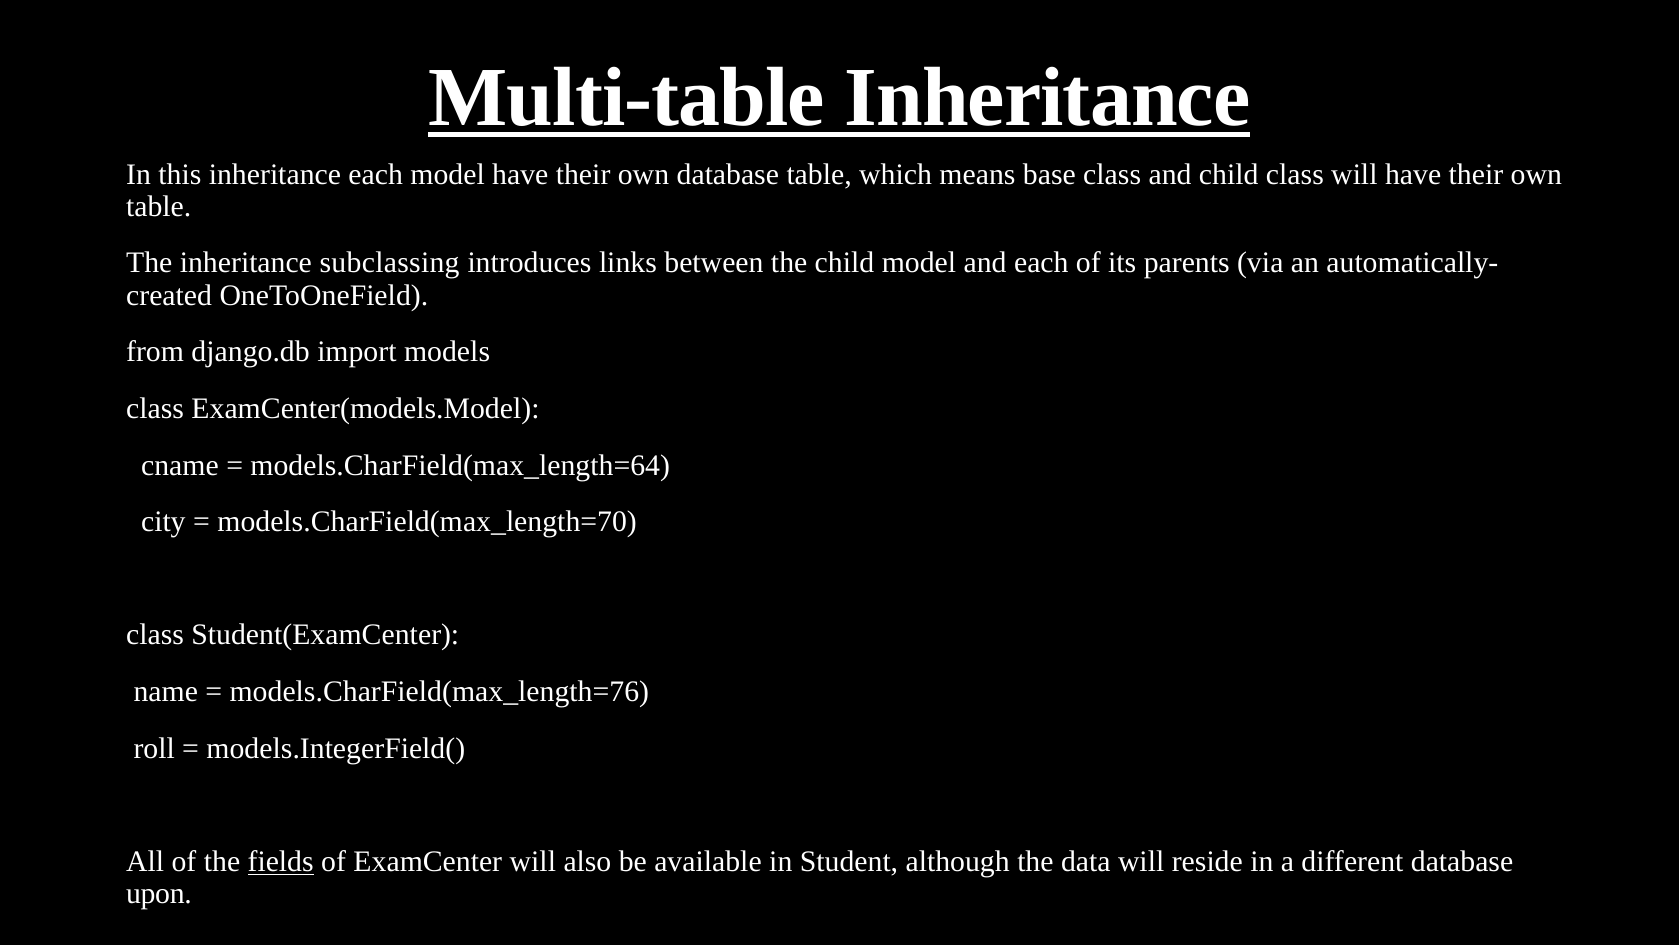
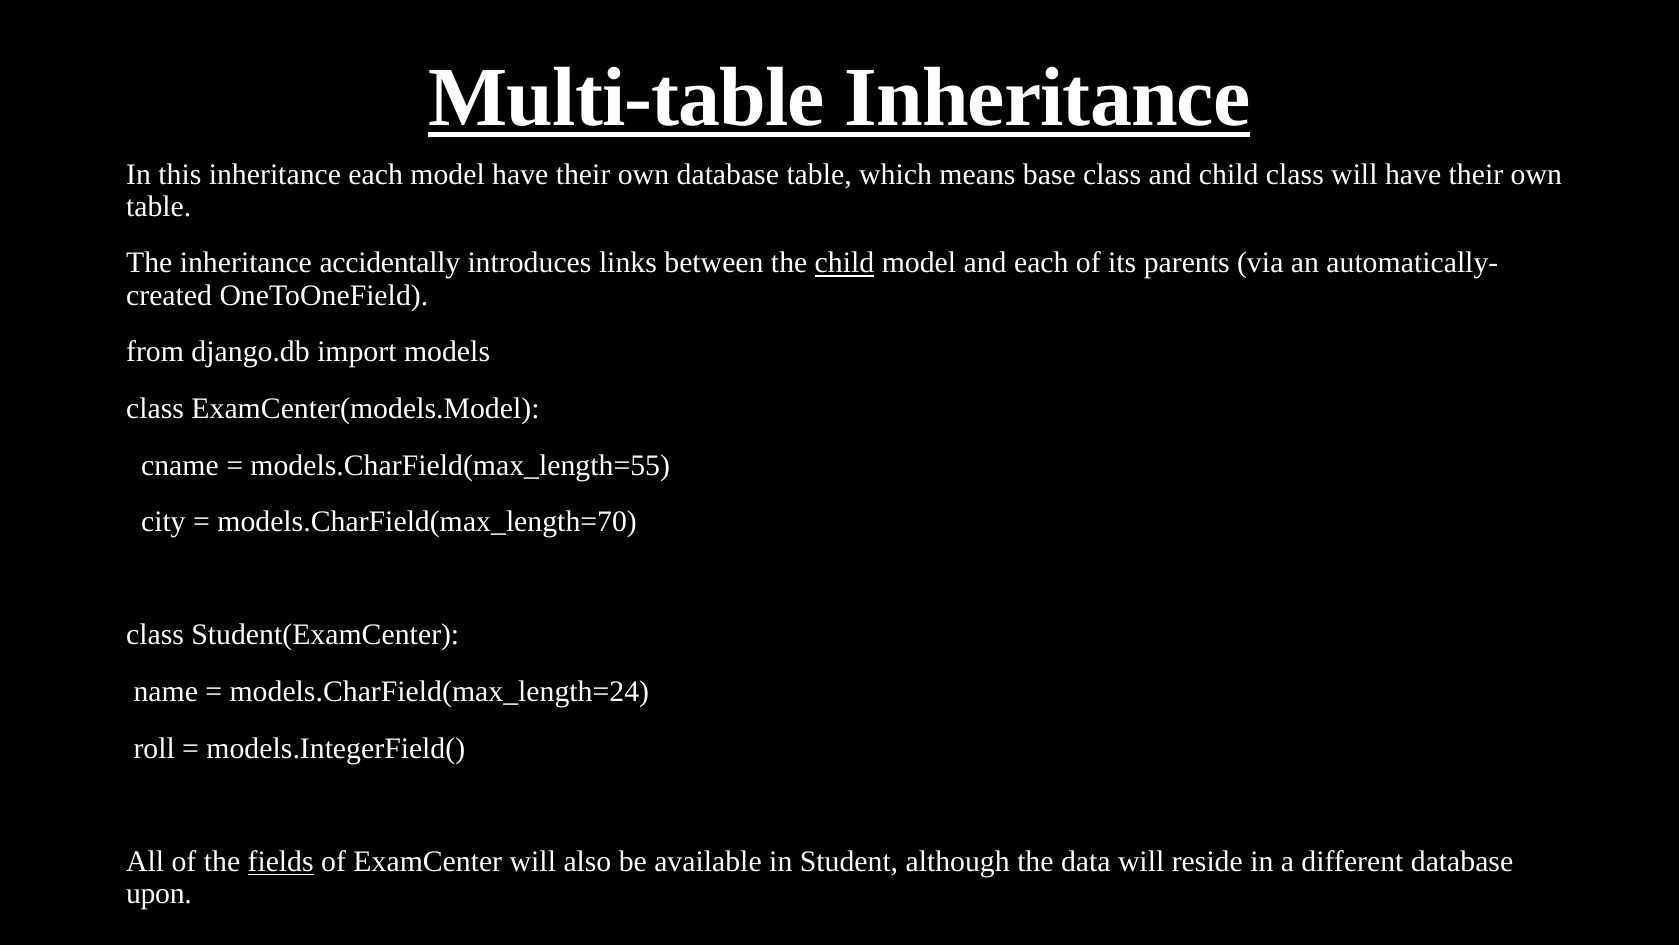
subclassing: subclassing -> accidentally (390, 263)
child underline: none -> present (844, 263)
models.CharField(max_length=64: models.CharField(max_length=64 -> models.CharField(max_length=55 (460, 465)
models.CharField(max_length=76: models.CharField(max_length=76 -> models.CharField(max_length=24 (439, 691)
